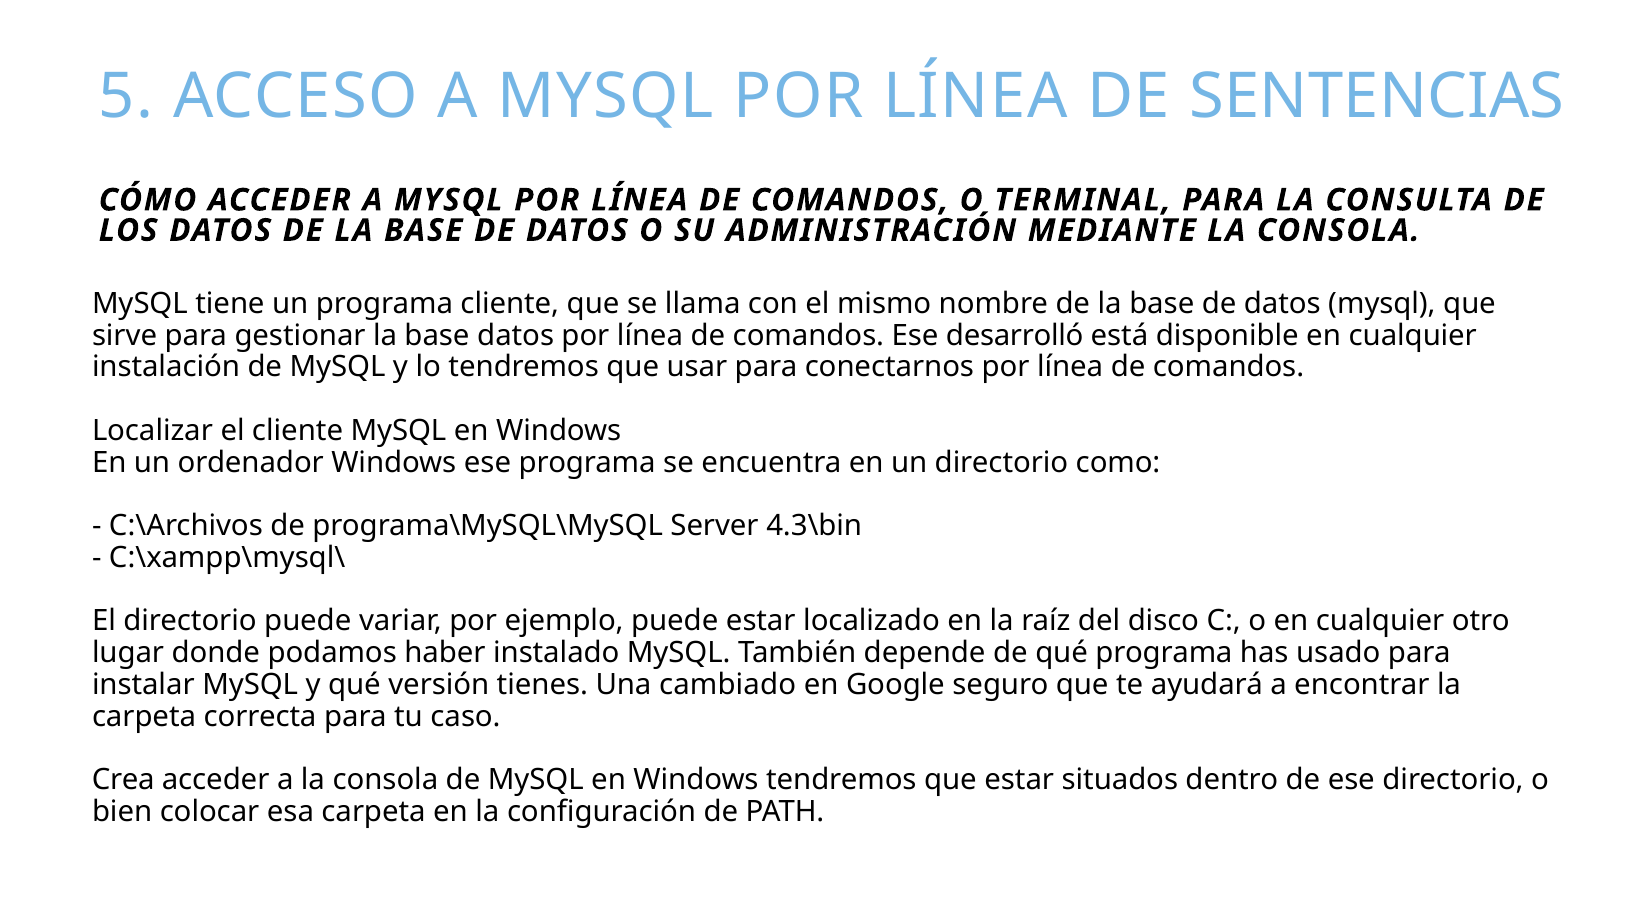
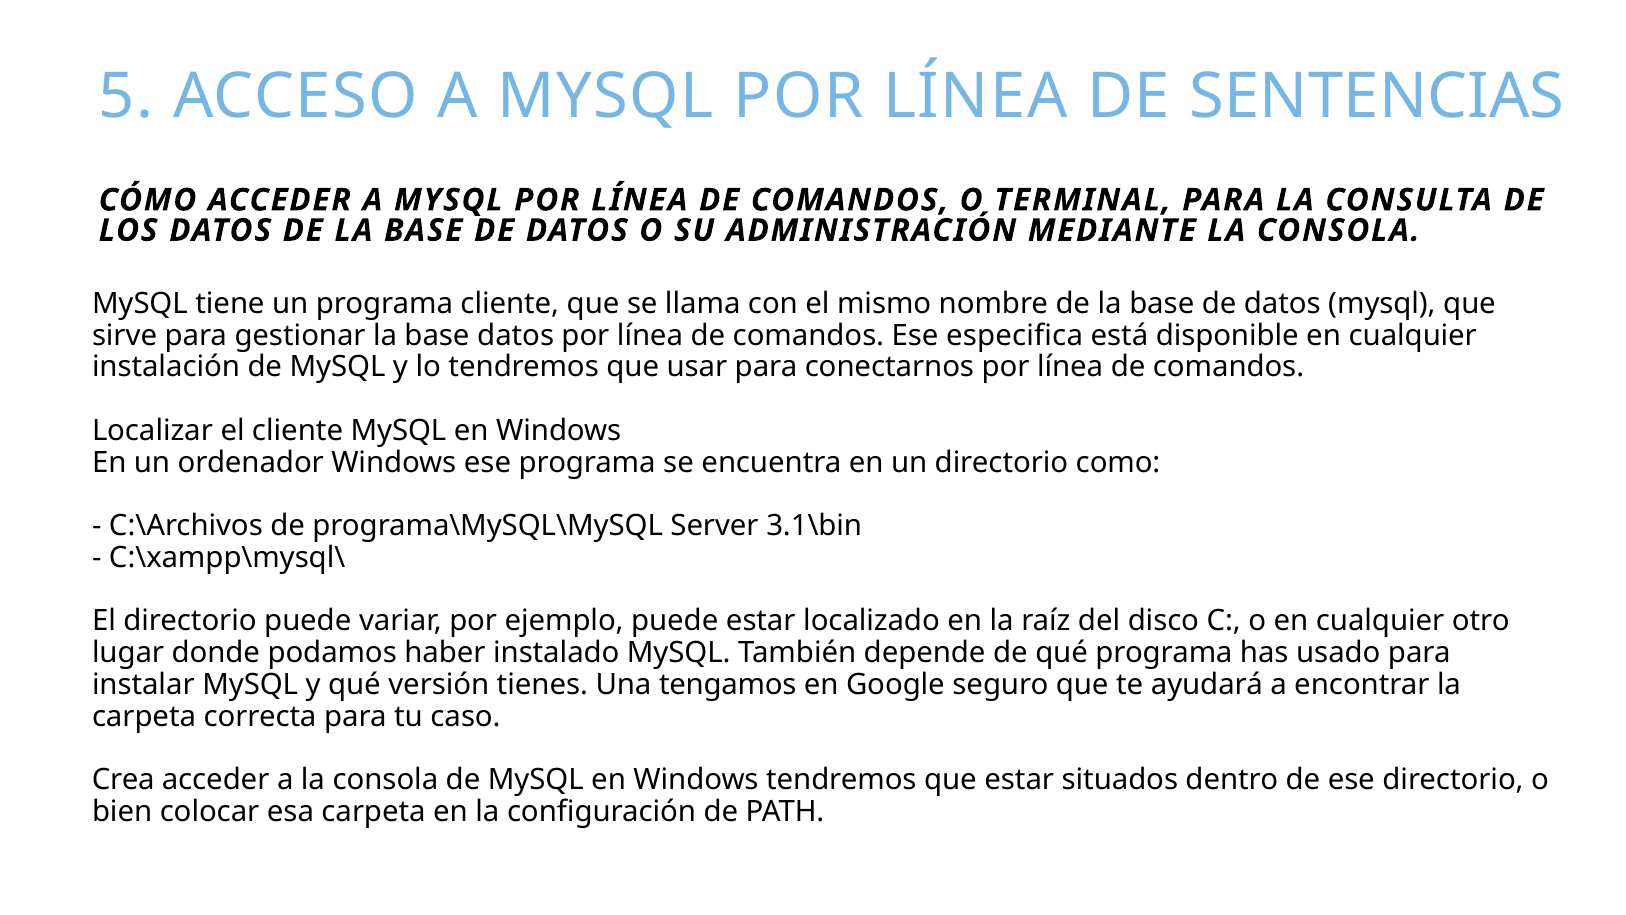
desarrolló: desarrolló -> especifica (1015, 335)
4.3\bin: 4.3\bin -> 3.1\bin (814, 526)
cambiado: cambiado -> tengamos (728, 684)
